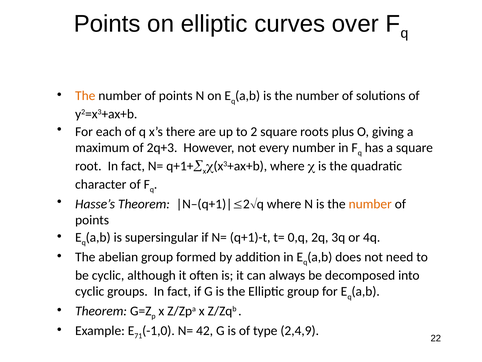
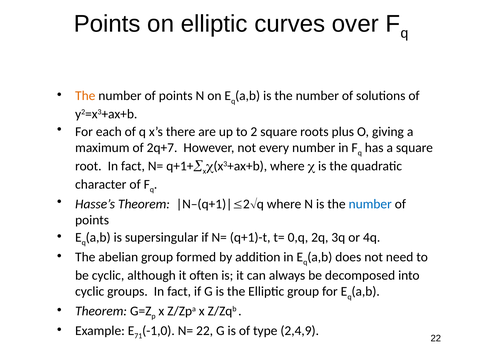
2q+3: 2q+3 -> 2q+7 (162, 148)
number colour: orange -> blue (370, 204)
N= 42: 42 -> 22 (205, 330)
